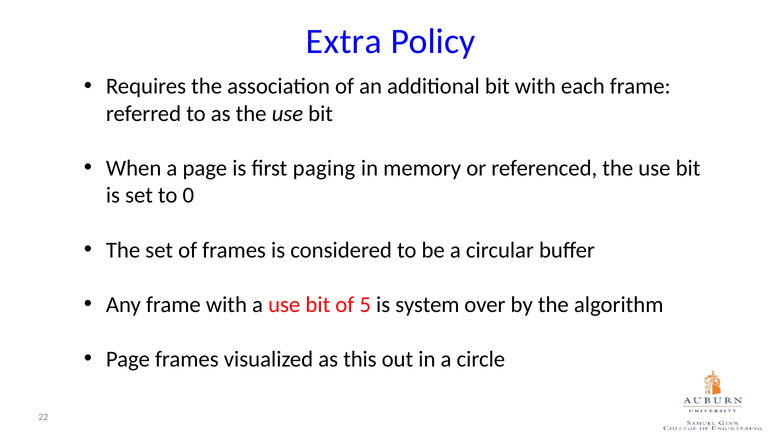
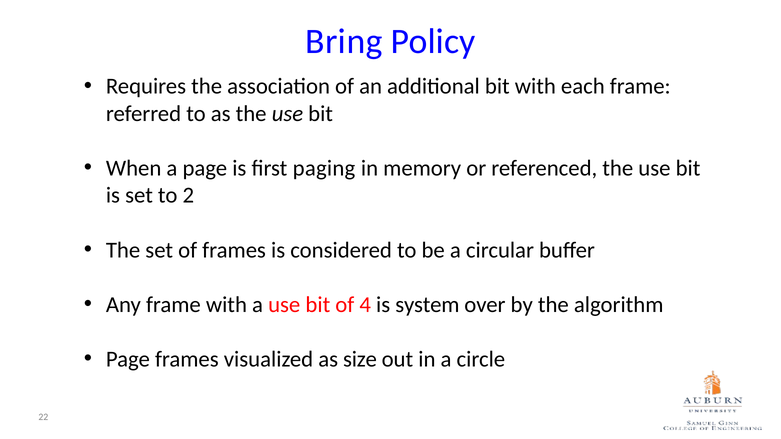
Extra: Extra -> Bring (344, 42)
0: 0 -> 2 (188, 196)
5: 5 -> 4 (365, 305)
this: this -> size (360, 359)
